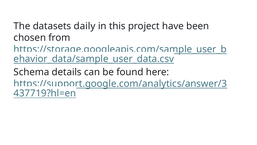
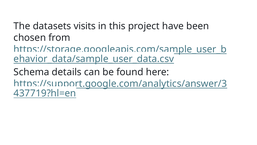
daily: daily -> visits (85, 26)
